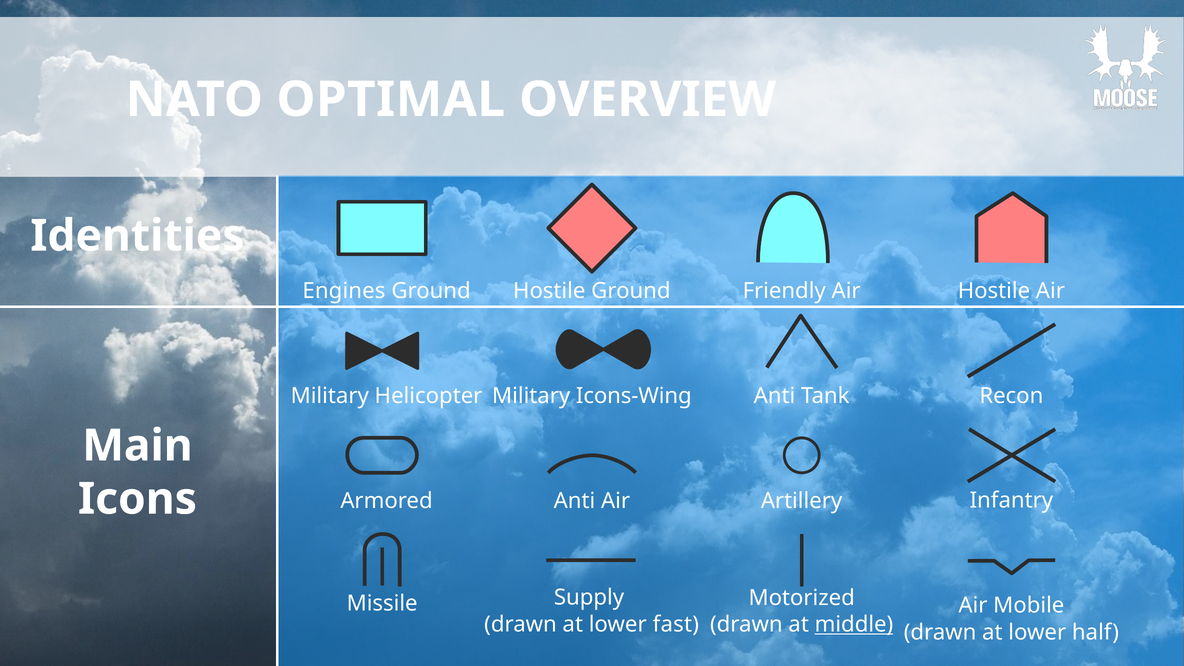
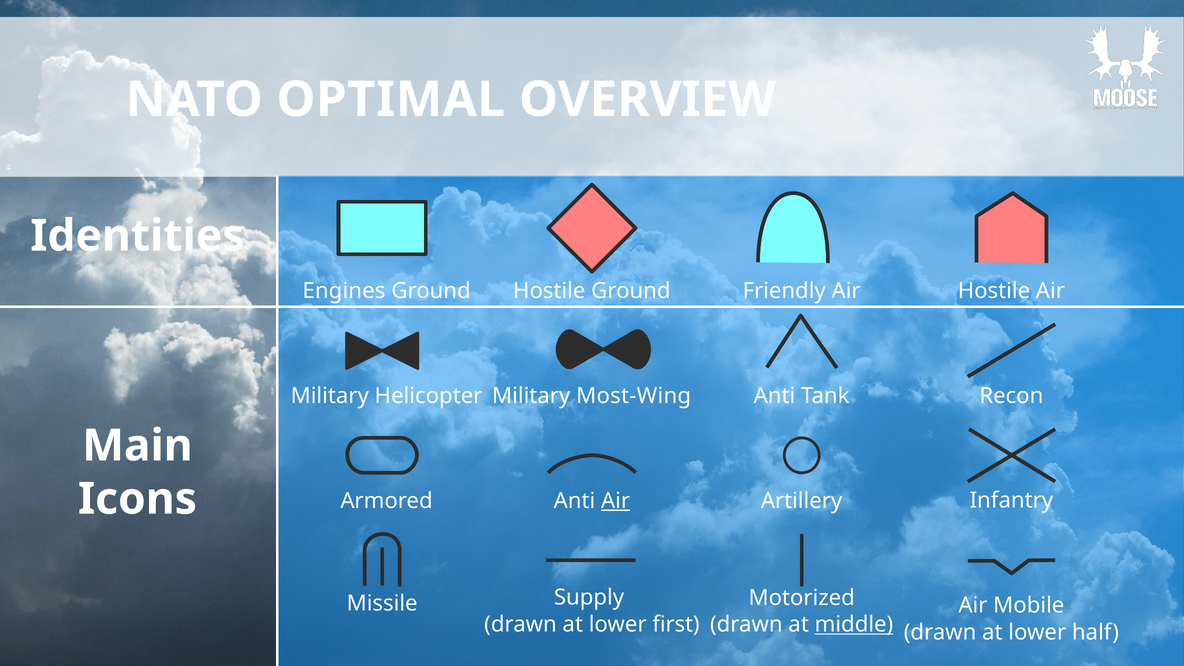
Icons-Wing: Icons-Wing -> Most-Wing (634, 396)
Air underline: none -> present (616, 501)
fast: fast -> first (676, 624)
